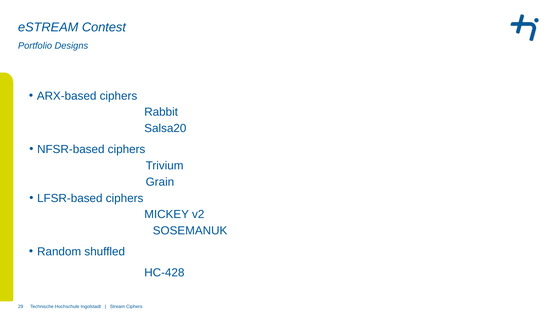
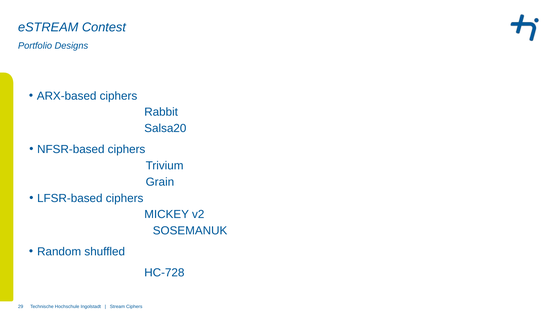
HC-428: HC-428 -> HC-728 (164, 273)
